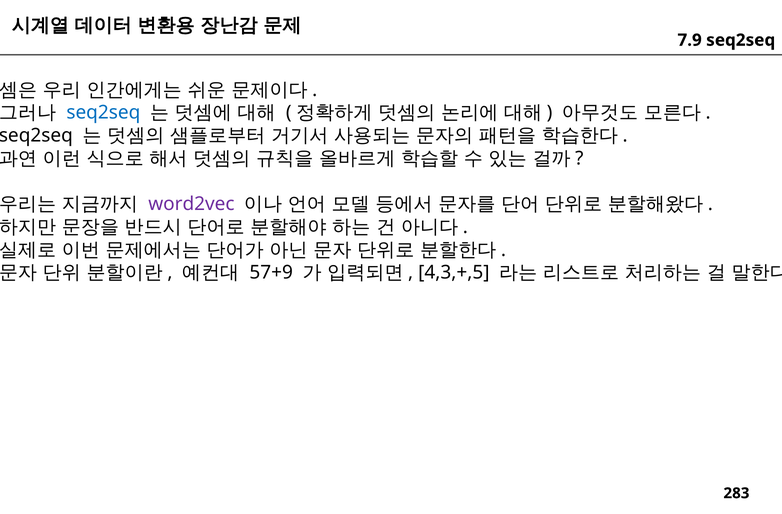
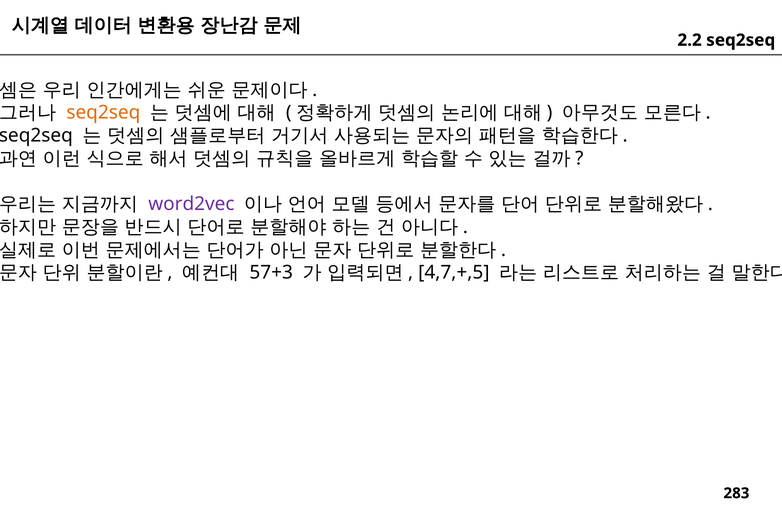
7.9: 7.9 -> 2.2 (690, 40)
seq2seq colour: blue -> orange (103, 113)
57+9: 57+9 -> 57+3 (271, 272)
4,3,+,5: 4,3,+,5 -> 4,7,+,5 (454, 272)
